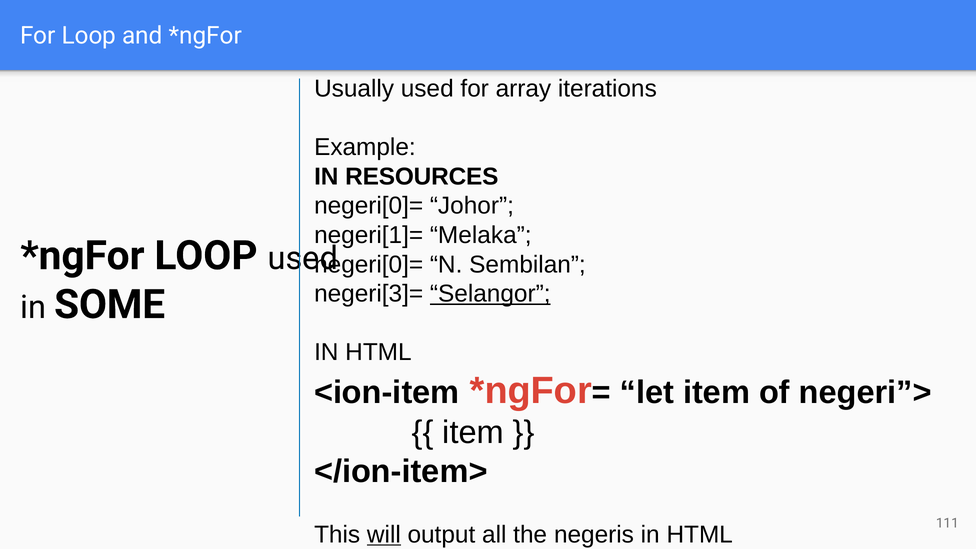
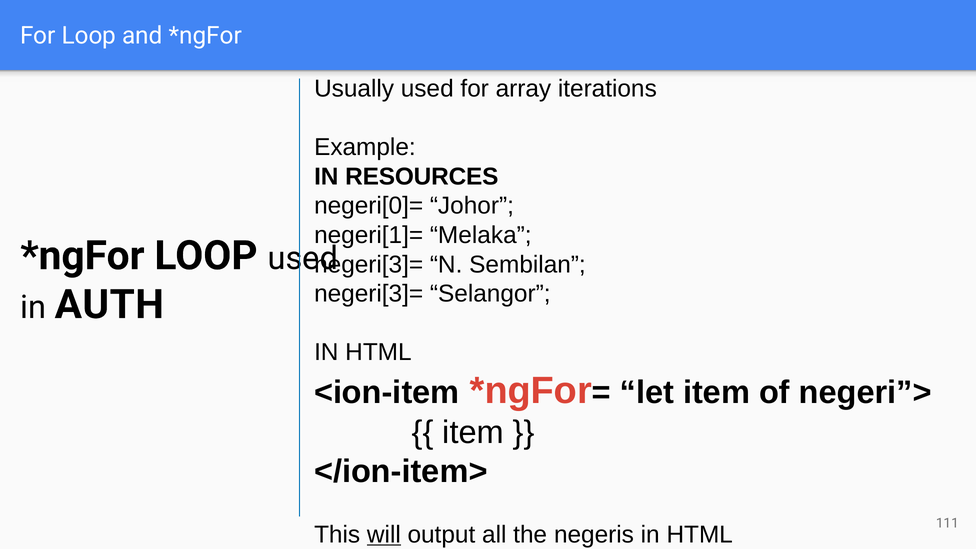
negeri[0]=: negeri[0]= -> negeri[3]= (369, 264)
Selangor underline: present -> none (490, 294)
SOME: SOME -> AUTH (109, 305)
